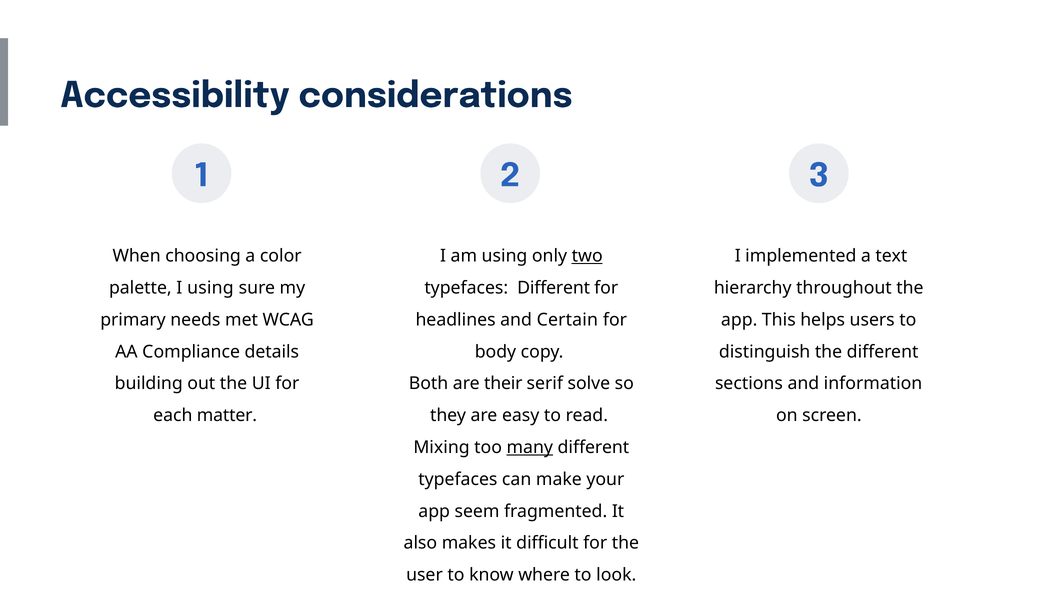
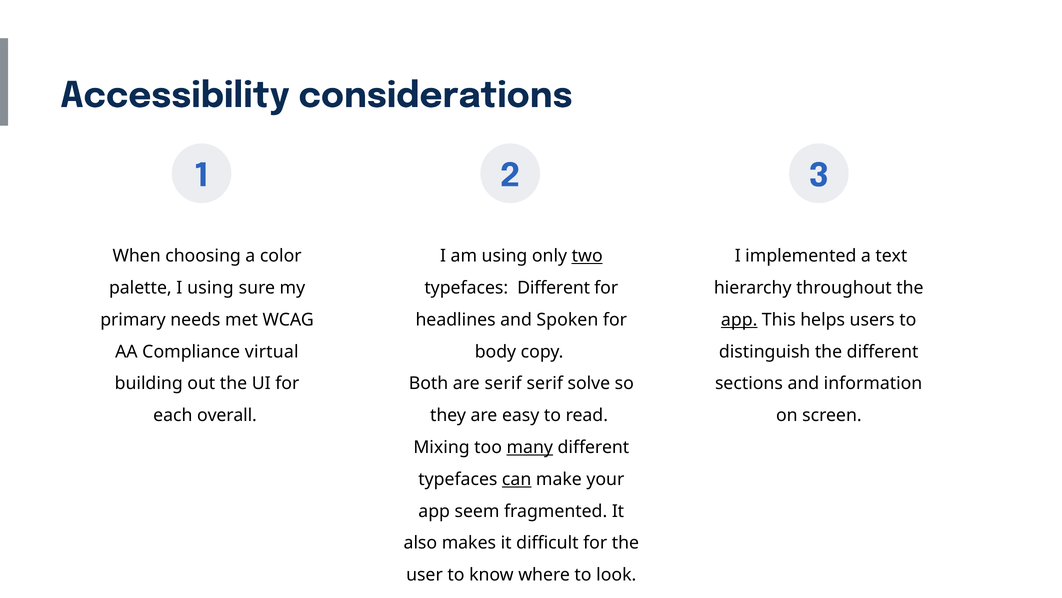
Certain: Certain -> Spoken (567, 319)
app underline: none -> present (739, 319)
details: details -> virtual (272, 351)
are their: their -> serif (503, 383)
matter: matter -> overall (227, 415)
can underline: none -> present (517, 479)
